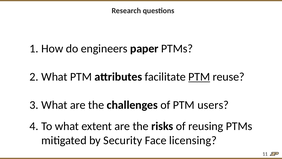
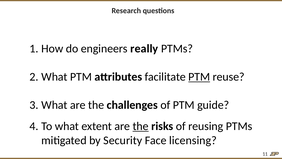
paper: paper -> really (144, 48)
users: users -> guide (213, 105)
the underline: none -> present (141, 126)
